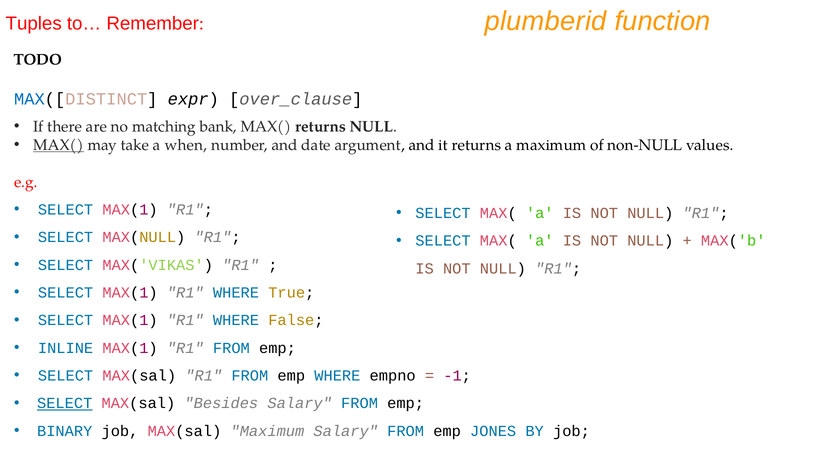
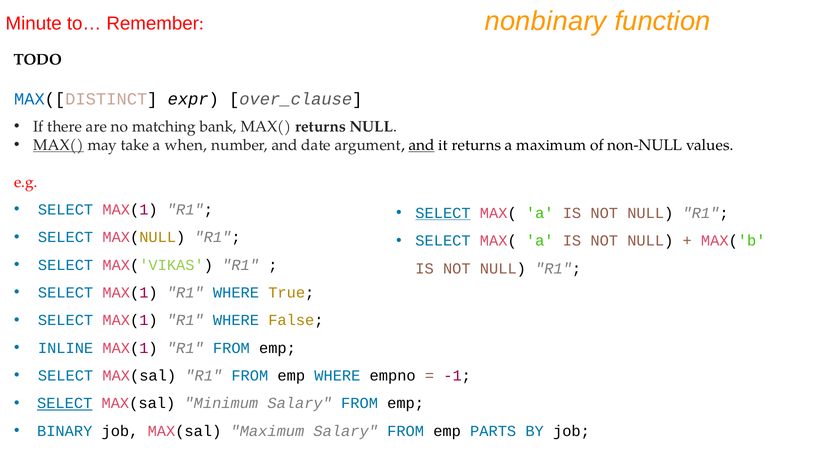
Tuples: Tuples -> Minute (34, 23)
plumberid: plumberid -> nonbinary (546, 21)
and underline: none -> present (422, 145)
SELECT underline: none -> present (443, 213)
Besides: Besides -> Minimum (221, 403)
JONES: JONES -> PARTS (493, 431)
